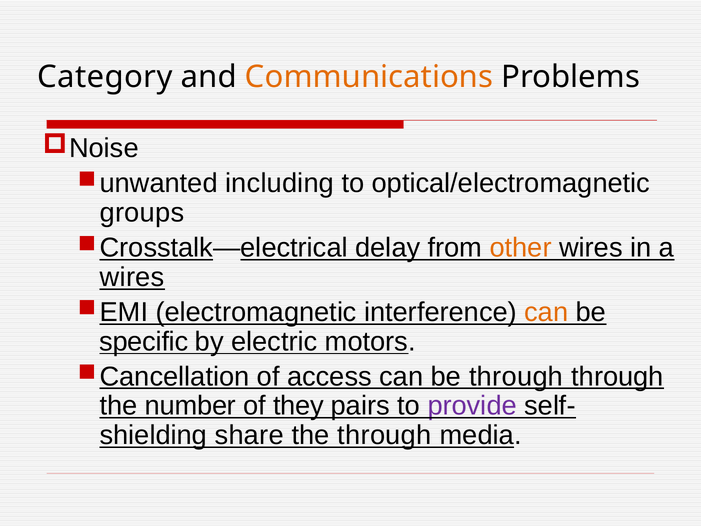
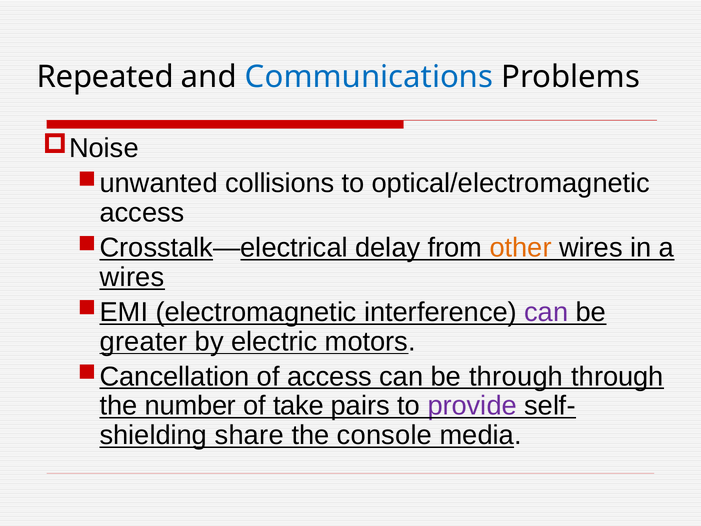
Category: Category -> Repeated (105, 77)
Communications colour: orange -> blue (369, 77)
including: including -> collisions (280, 183)
groups: groups -> access (142, 213)
can colour: orange -> purple (546, 312)
specific: specific -> greater (143, 341)
they: they -> take (299, 406)
the through: through -> console (385, 435)
